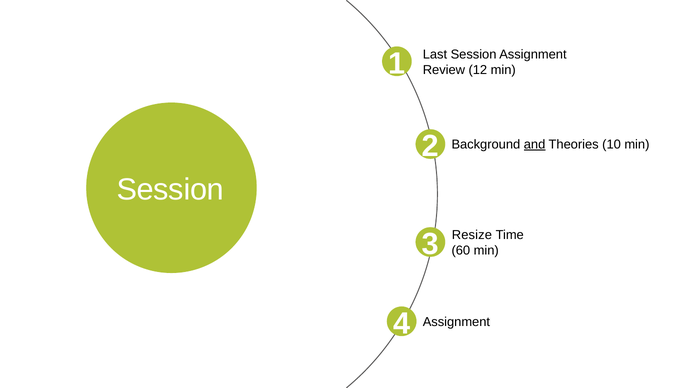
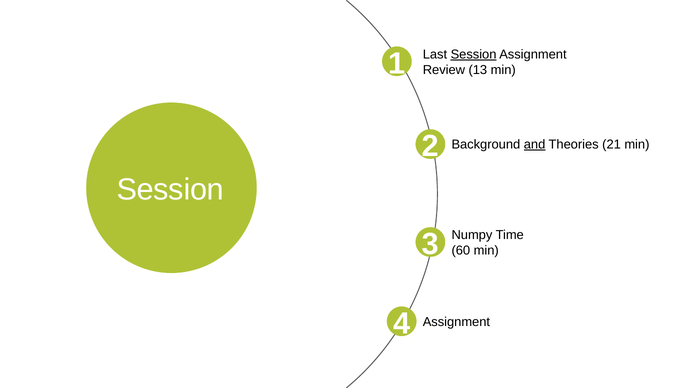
Session underline: none -> present (474, 54)
12: 12 -> 13 (478, 70)
10: 10 -> 21 (612, 145)
Resize: Resize -> Numpy (472, 235)
